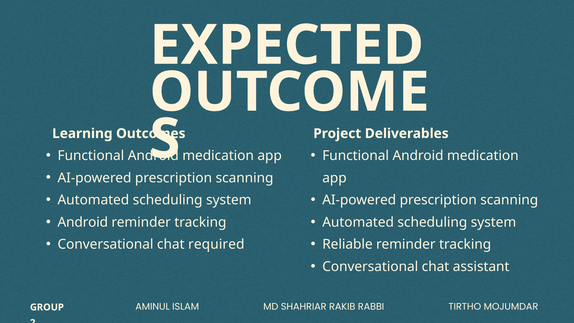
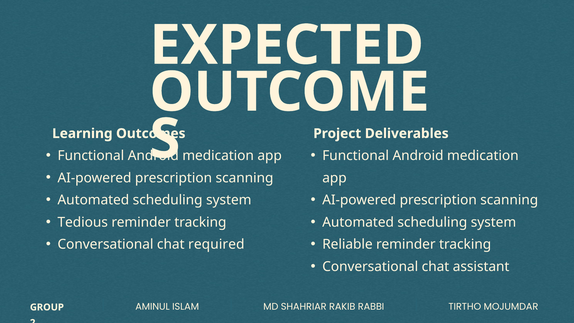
Android: Android -> Tedious (83, 222)
